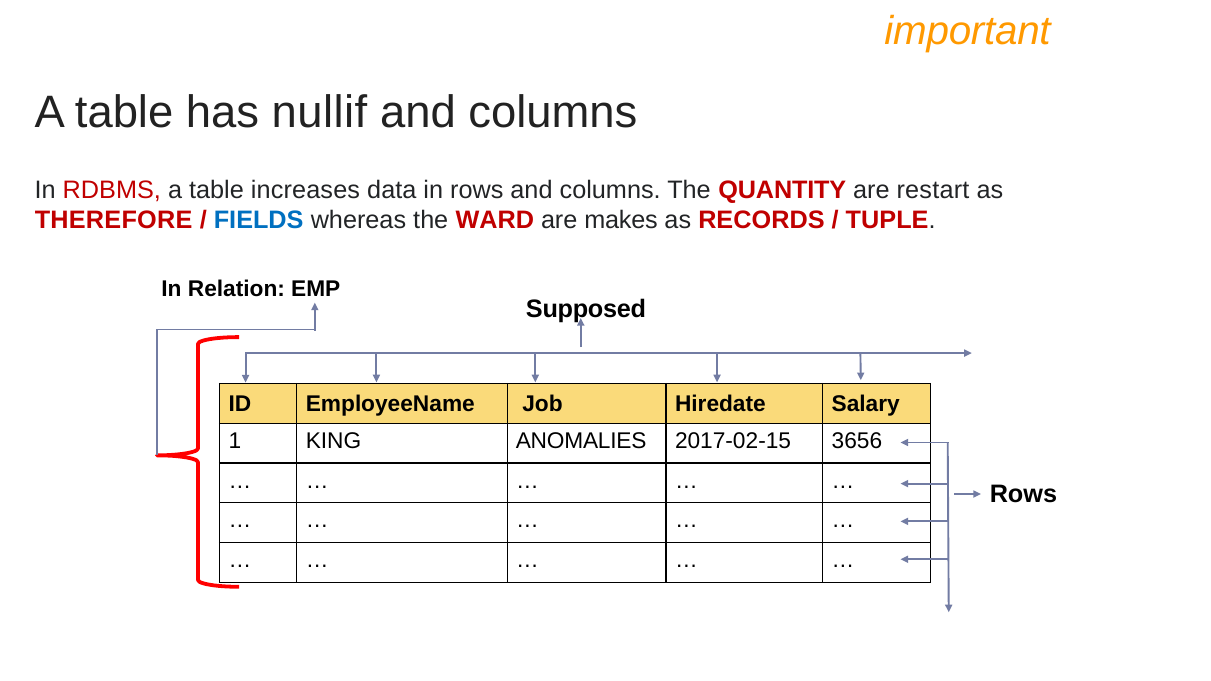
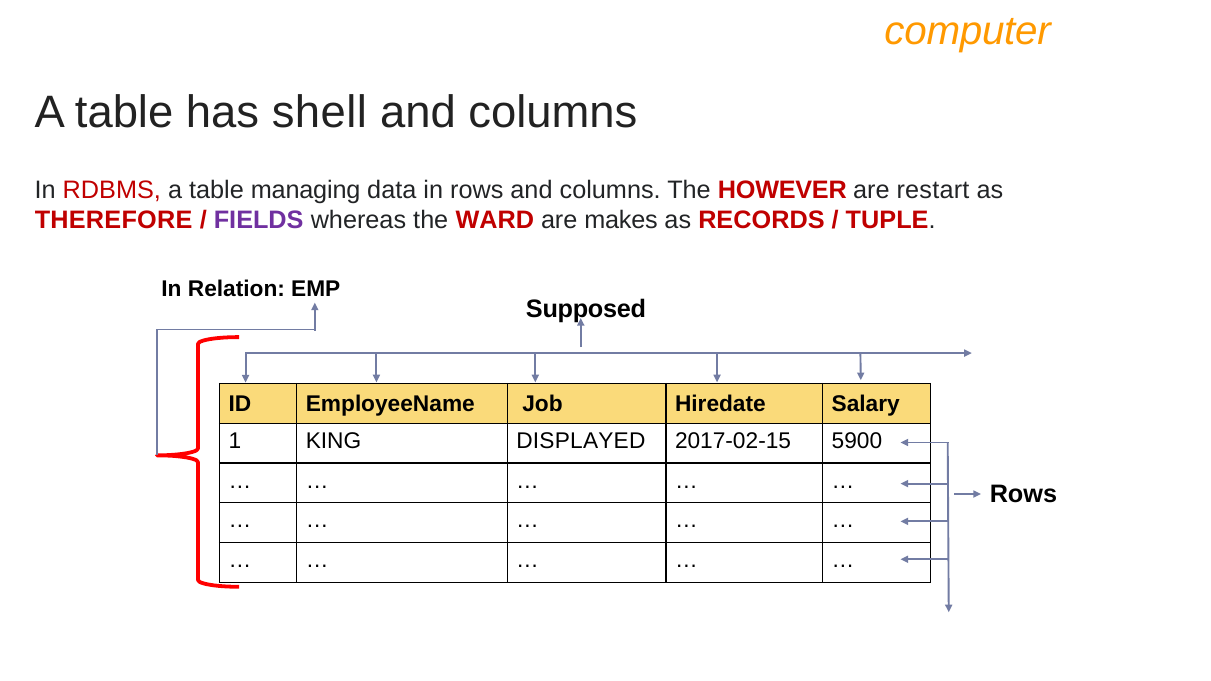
important: important -> computer (968, 32)
nullif: nullif -> shell (319, 112)
increases: increases -> managing (306, 190)
QUANTITY: QUANTITY -> HOWEVER (782, 190)
FIELDS colour: blue -> purple (259, 221)
ANOMALIES: ANOMALIES -> DISPLAYED (581, 441)
3656: 3656 -> 5900 (857, 441)
